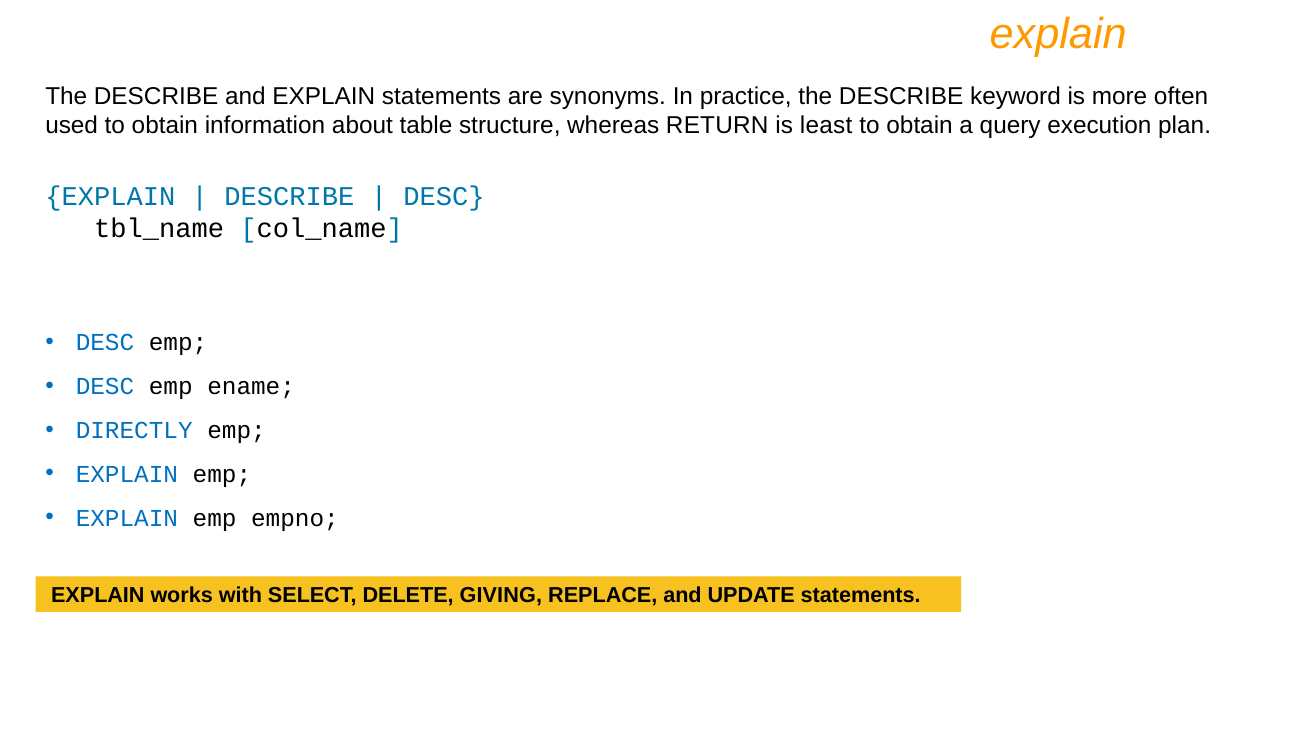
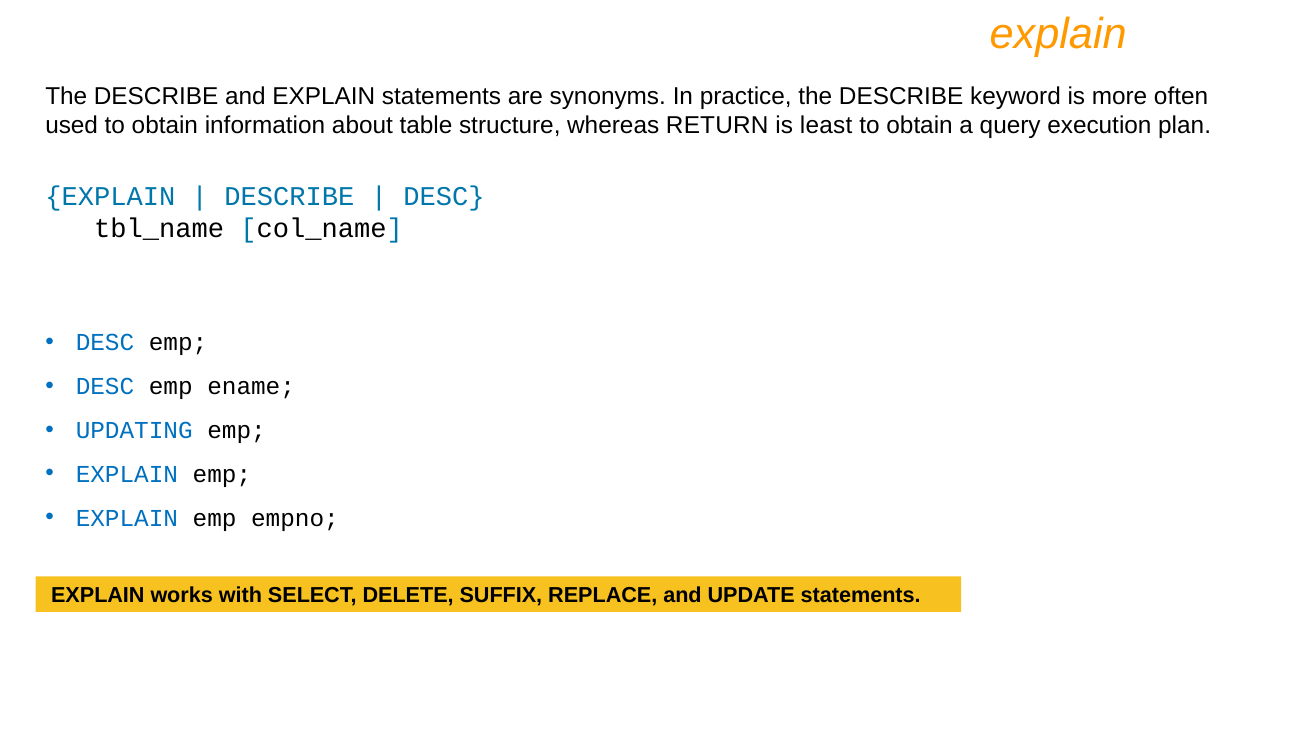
DIRECTLY: DIRECTLY -> UPDATING (134, 430)
GIVING: GIVING -> SUFFIX (501, 595)
